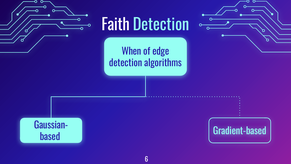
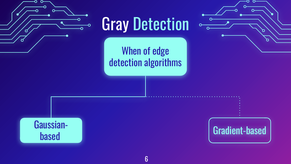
Faith: Faith -> Gray (115, 25)
